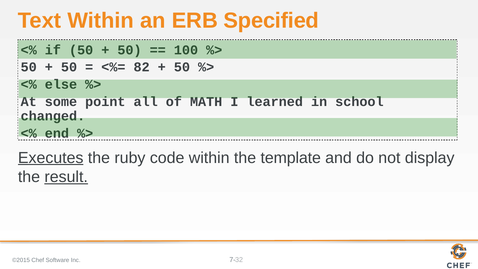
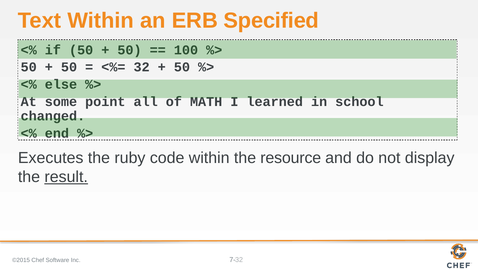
82: 82 -> 32 (142, 67)
Executes underline: present -> none (51, 158)
template: template -> resource (291, 158)
